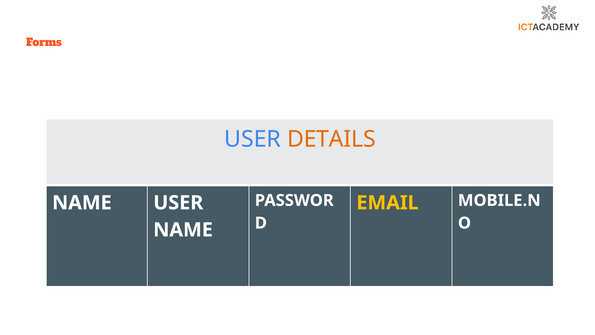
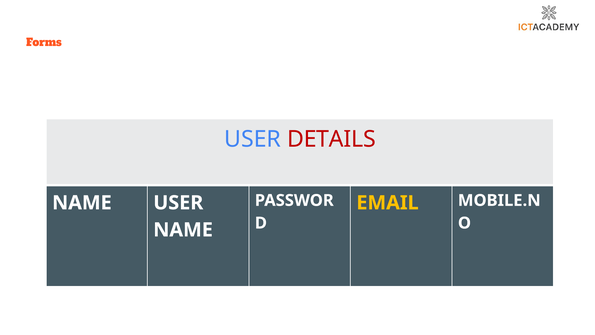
DETAILS colour: orange -> red (331, 139)
